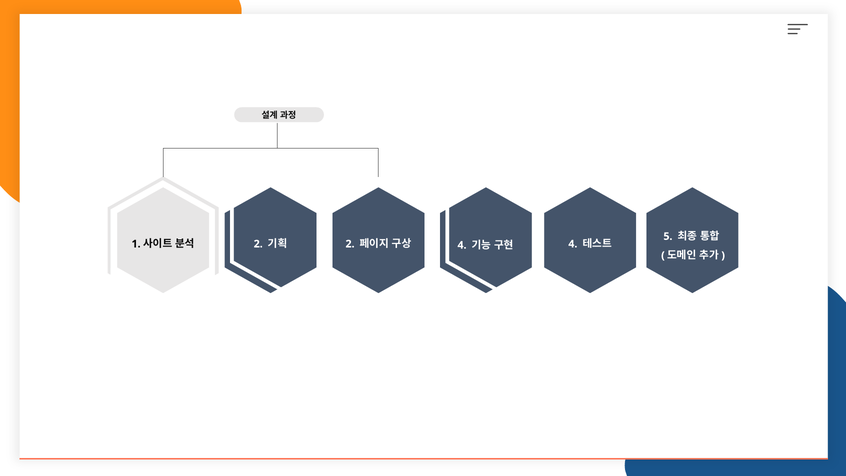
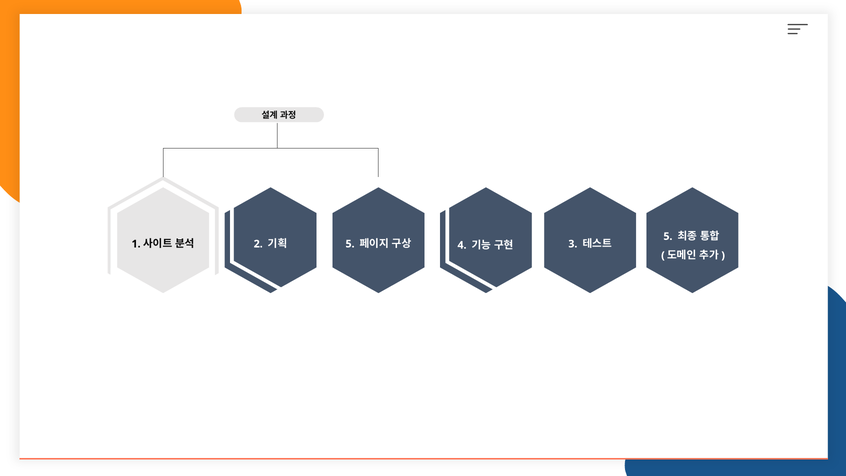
2: 2 -> 5 (350, 244)
4: 4 -> 3 (573, 244)
